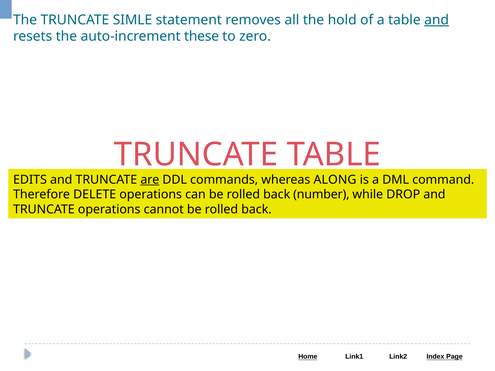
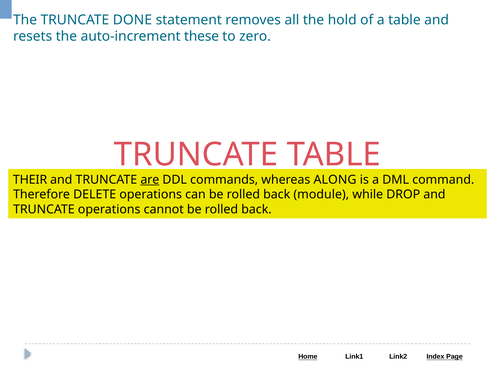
SIMLE: SIMLE -> DONE (132, 20)
and underline: present -> none (437, 20)
EDITS: EDITS -> THEIR (30, 180)
number: number -> module (321, 195)
